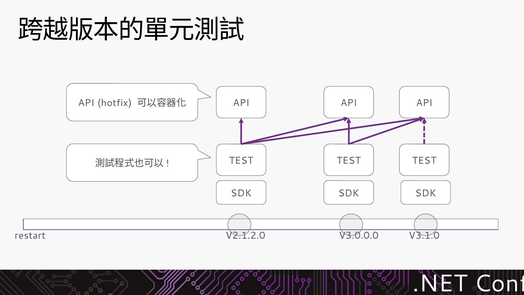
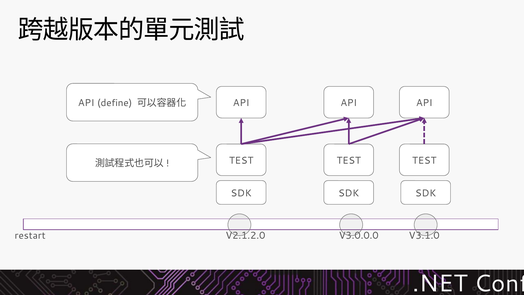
hotfix: hotfix -> define (115, 103)
